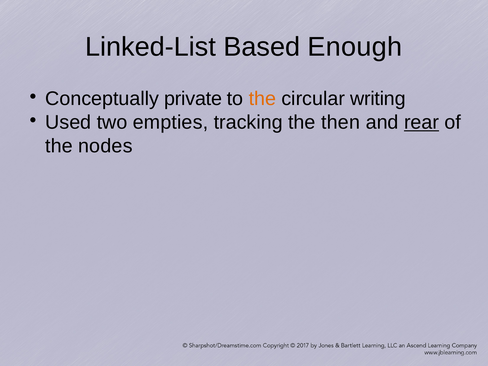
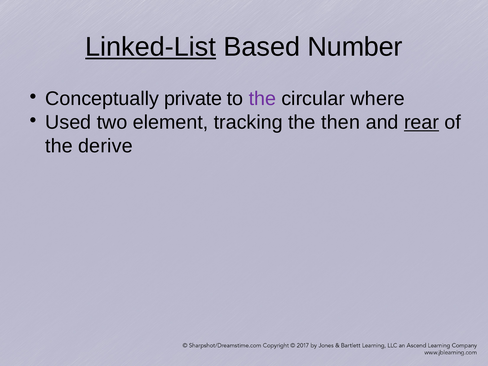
Linked-List underline: none -> present (151, 47)
Enough: Enough -> Number (355, 47)
the colour: orange -> purple (262, 99)
writing: writing -> where (378, 99)
empties: empties -> element (171, 122)
nodes: nodes -> derive (105, 146)
